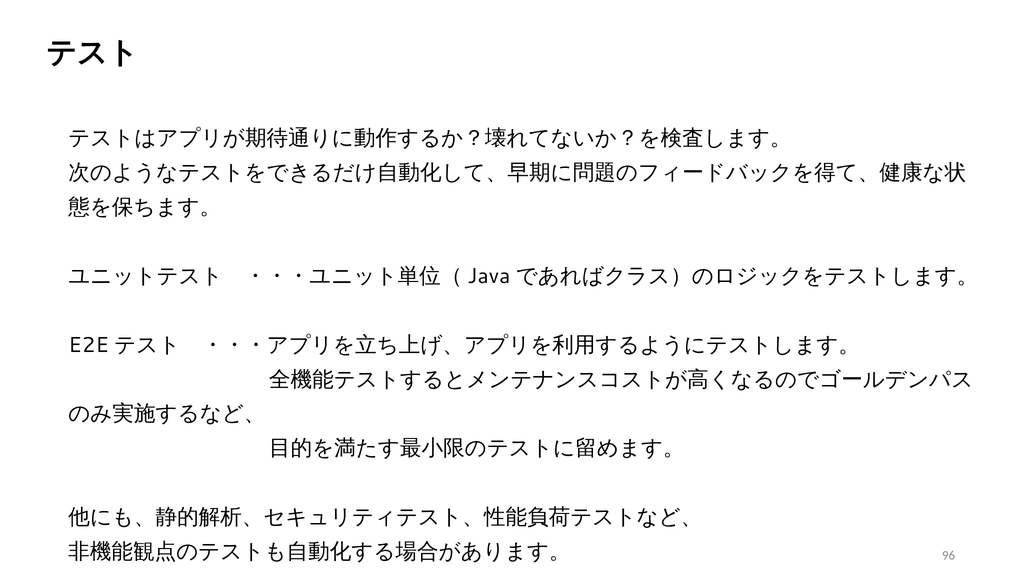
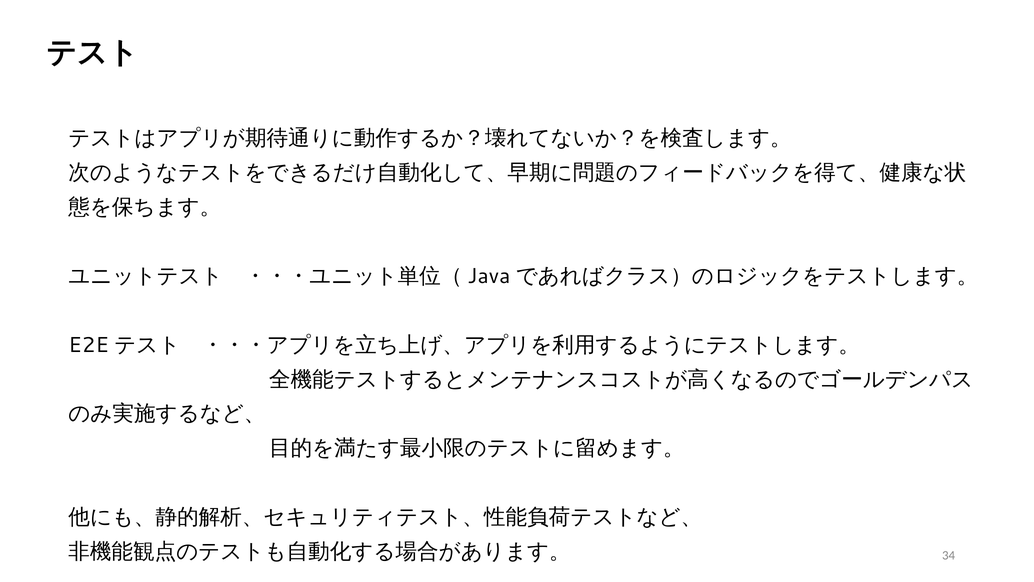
96: 96 -> 34 (949, 555)
